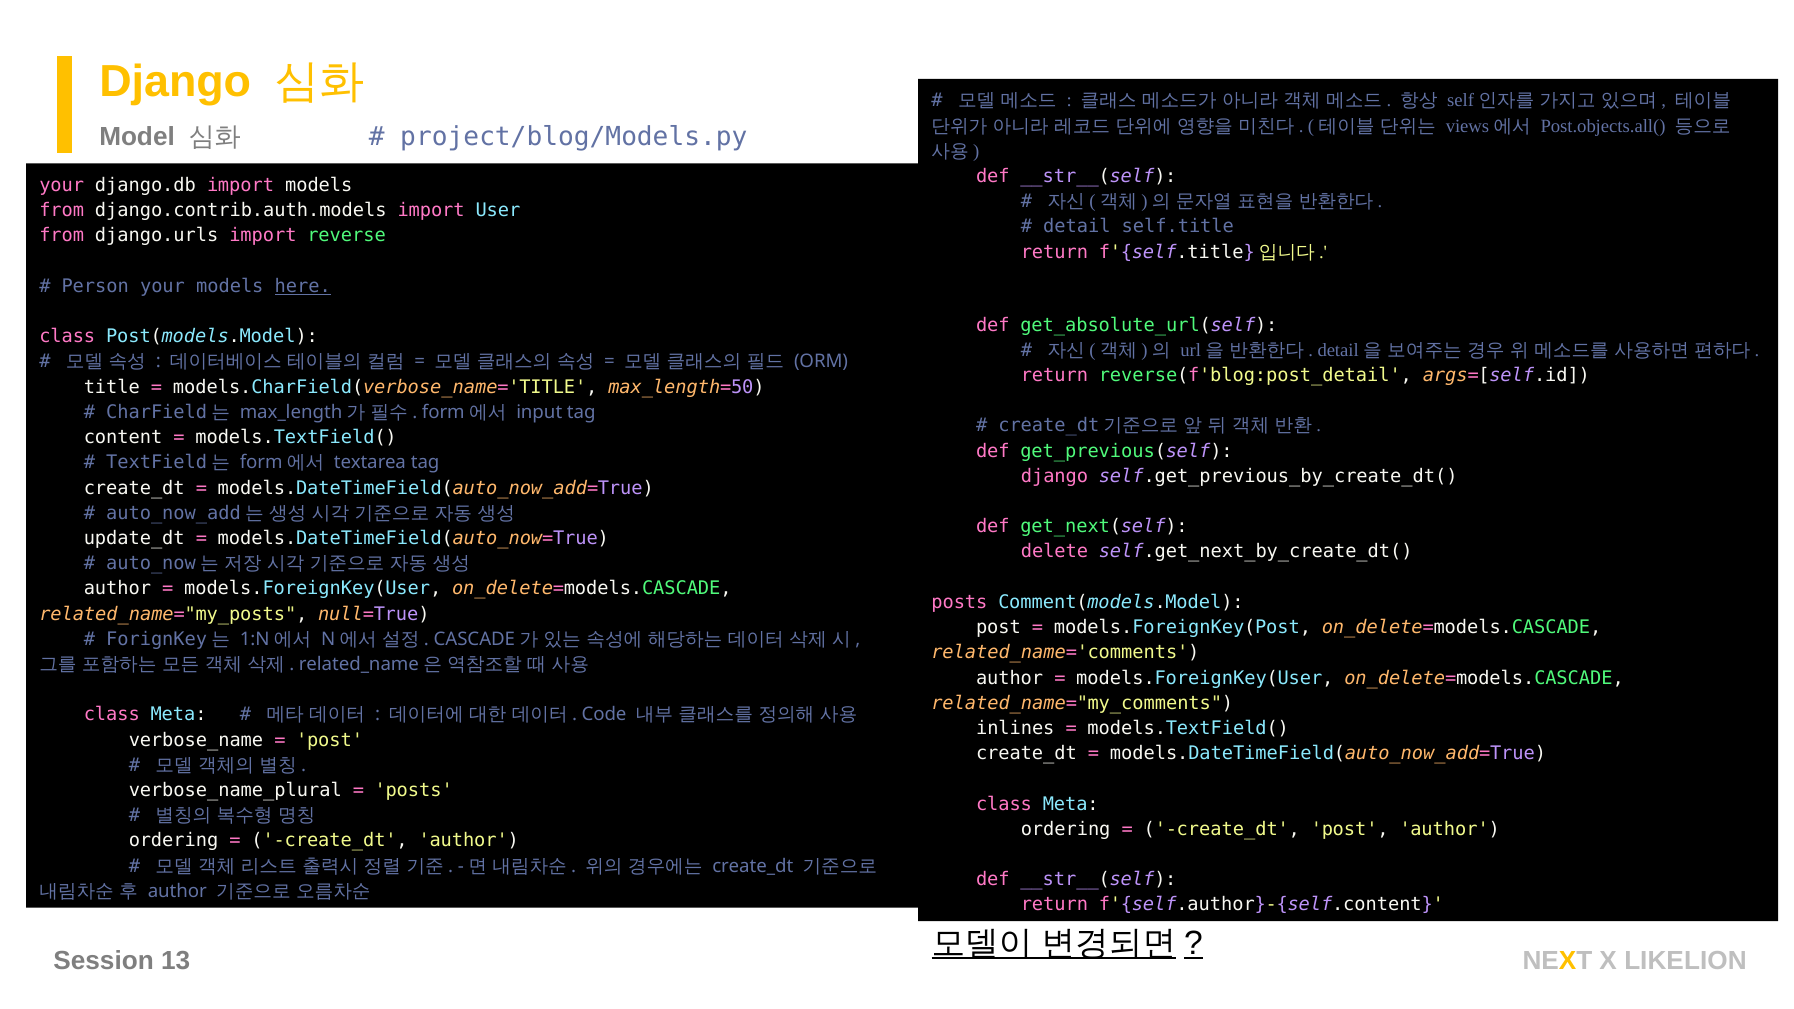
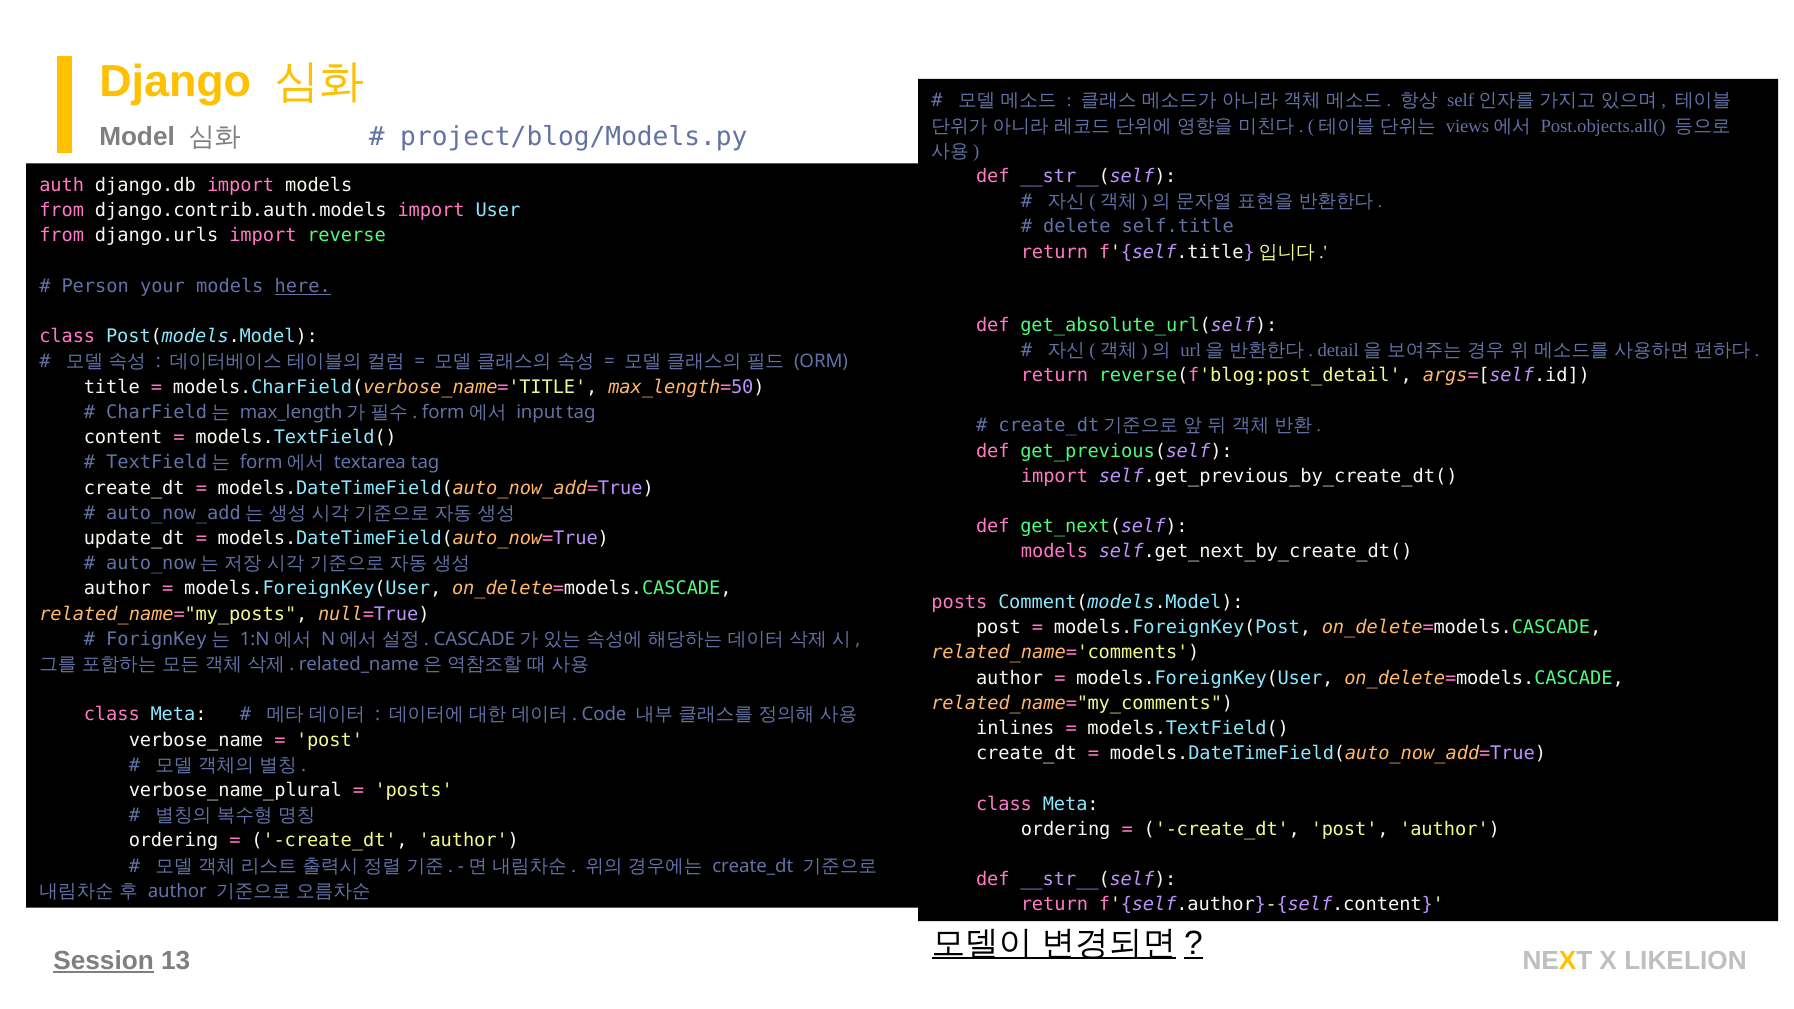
your: your -> auth (62, 185)
detail: detail -> delete (1077, 227)
django: django -> import (1055, 476)
delete: delete -> models (1055, 552)
Session underline: none -> present (104, 961)
